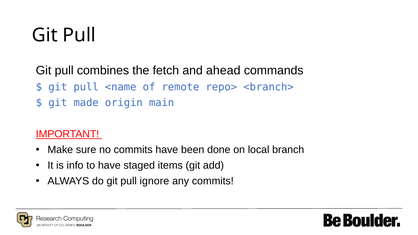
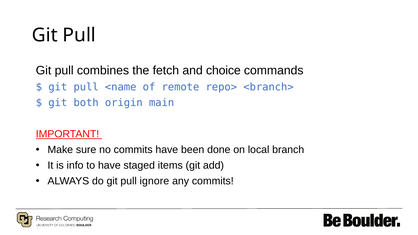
ahead: ahead -> choice (223, 71)
made: made -> both (86, 103)
